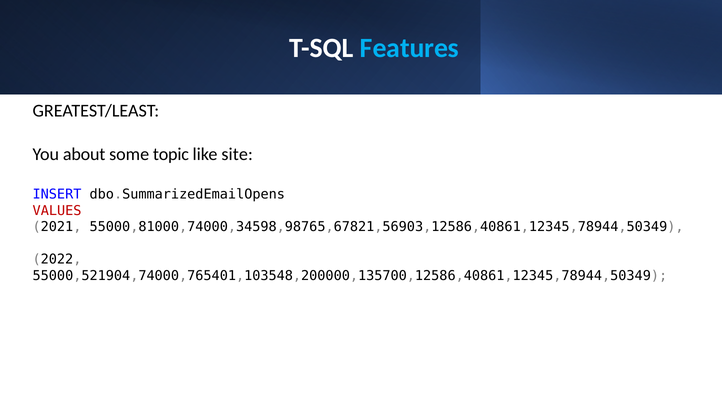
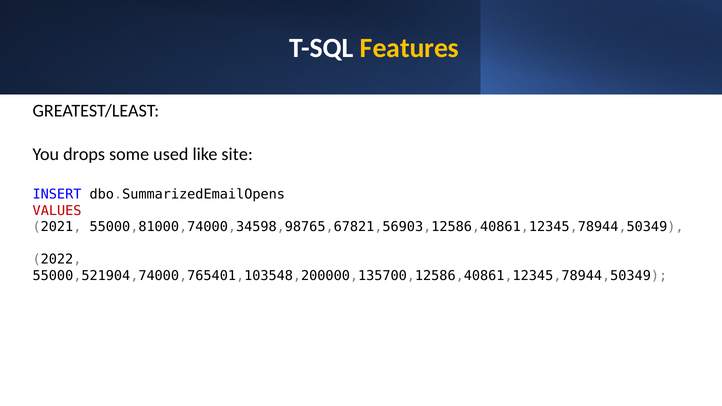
Features colour: light blue -> yellow (409, 48)
about: about -> drops (84, 154)
topic: topic -> used (171, 154)
